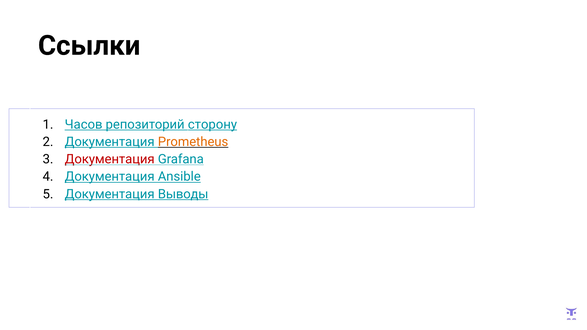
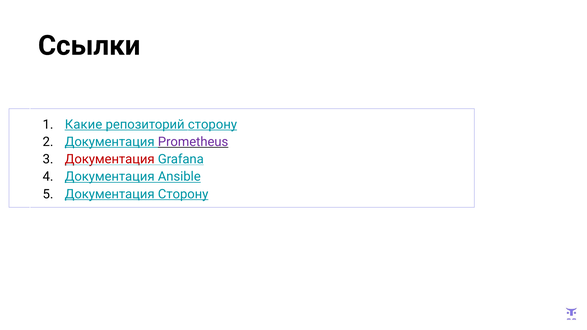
Часов: Часов -> Какие (84, 124)
Prometheus colour: orange -> purple (193, 142)
Документация Выводы: Выводы -> Сторону (183, 194)
